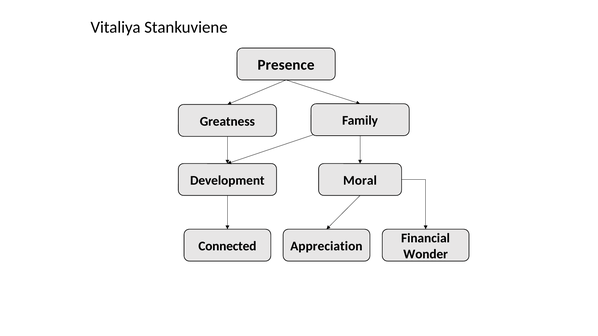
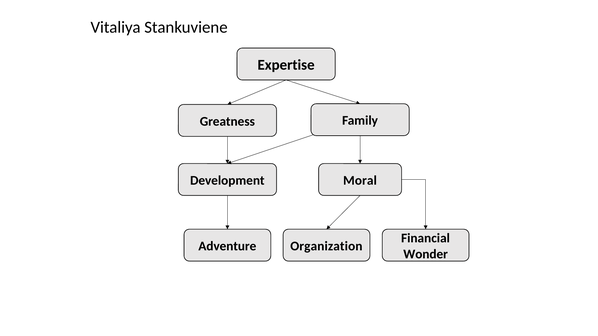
Presence: Presence -> Expertise (286, 65)
Connected: Connected -> Adventure (227, 246)
Appreciation: Appreciation -> Organization (326, 246)
